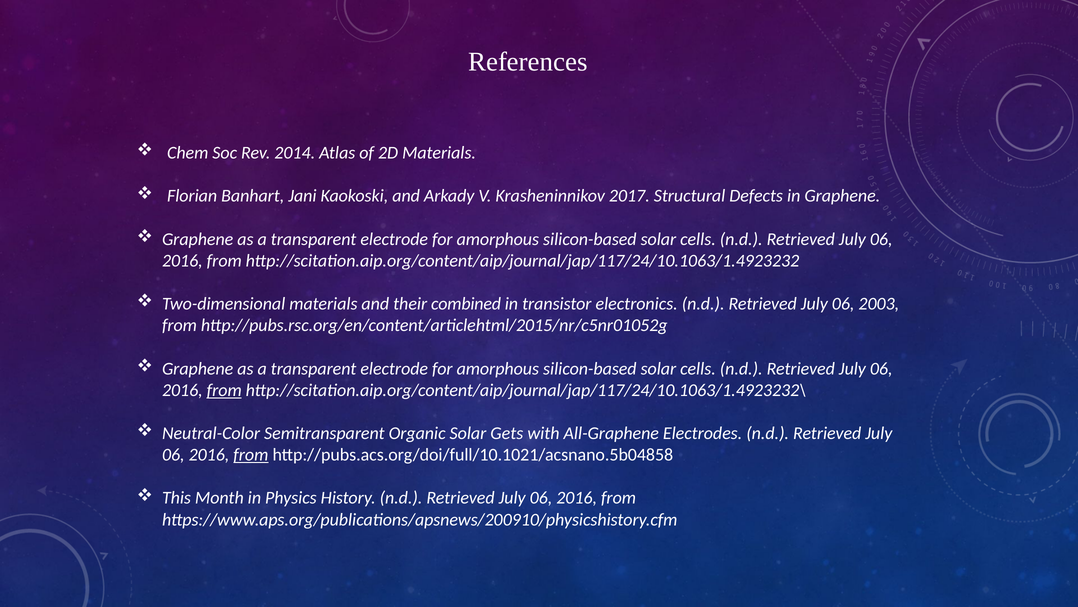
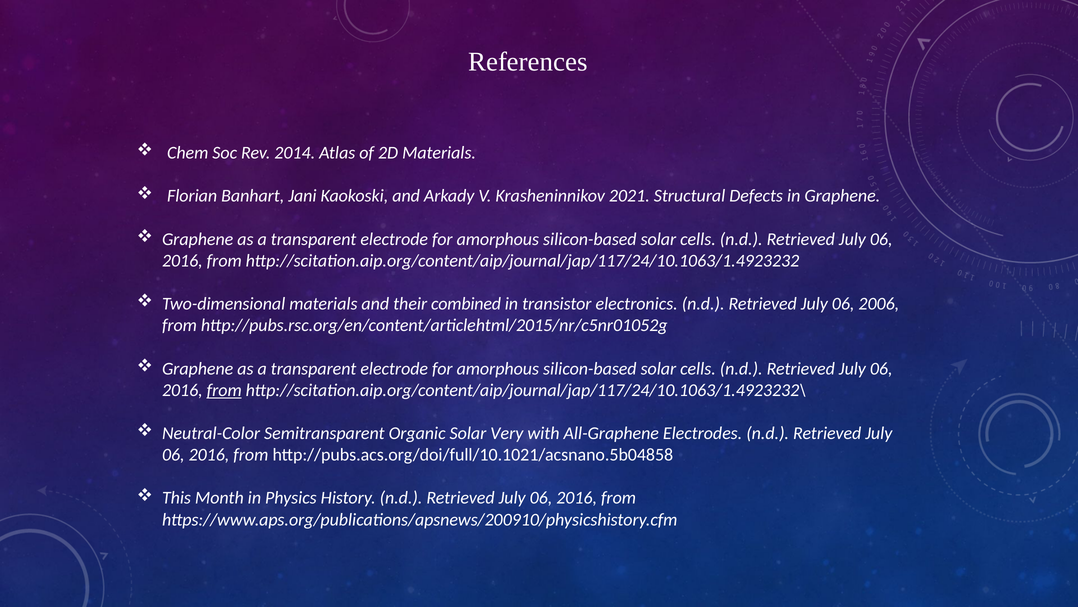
2017: 2017 -> 2021 (629, 196)
2003: 2003 -> 2006 (879, 304)
Gets: Gets -> Very (507, 433)
from underline: present -> none (251, 454)
